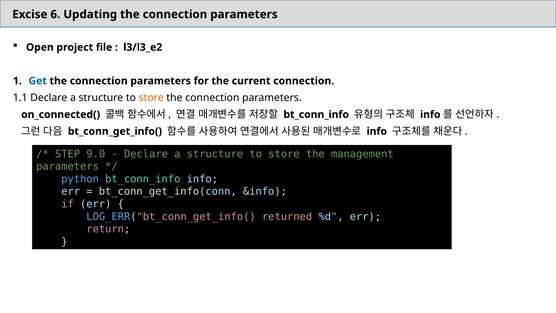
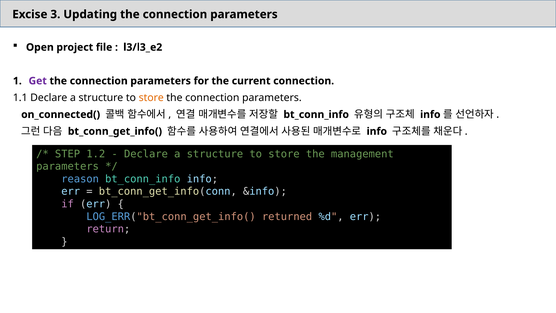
6: 6 -> 3 (55, 14)
Get colour: blue -> purple (38, 81)
9.0: 9.0 -> 1.2 (96, 154)
python: python -> reason (80, 179)
